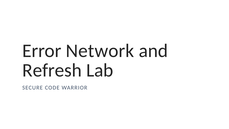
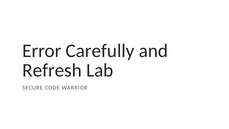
Network: Network -> Carefully (100, 51)
